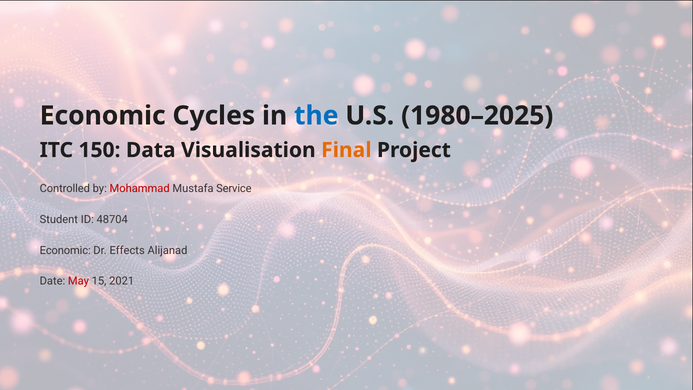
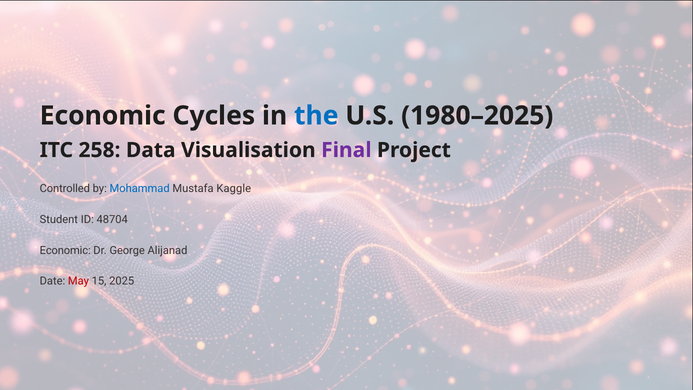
150: 150 -> 258 (99, 150)
Final colour: orange -> purple (346, 150)
Mohammad colour: red -> blue (140, 188)
Service: Service -> Kaggle (234, 188)
Effects: Effects -> George (127, 250)
2021: 2021 -> 2025 (122, 281)
